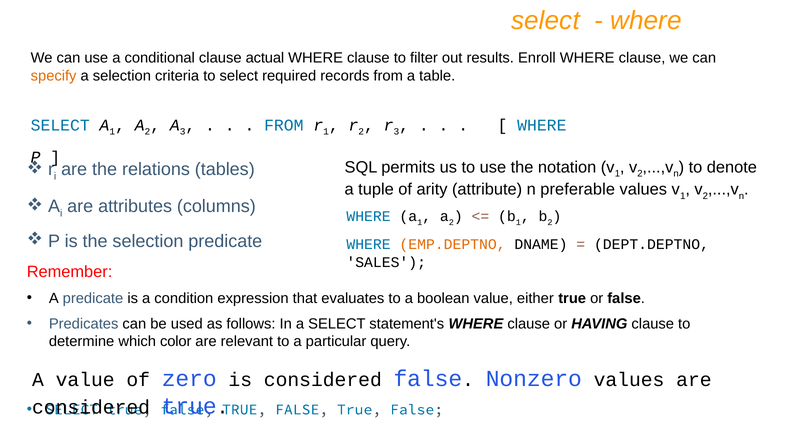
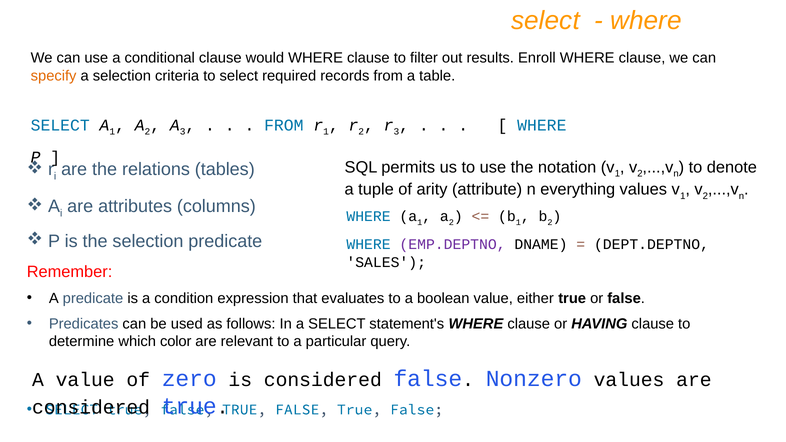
actual: actual -> would (265, 58)
preferable: preferable -> everything (578, 190)
EMP.DEPTNO colour: orange -> purple (453, 245)
